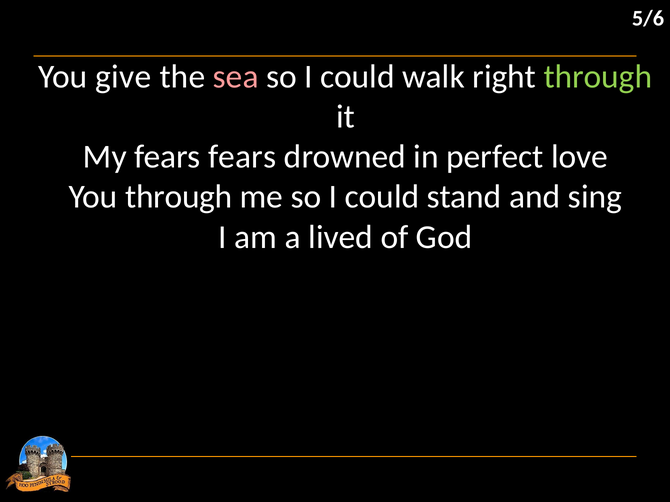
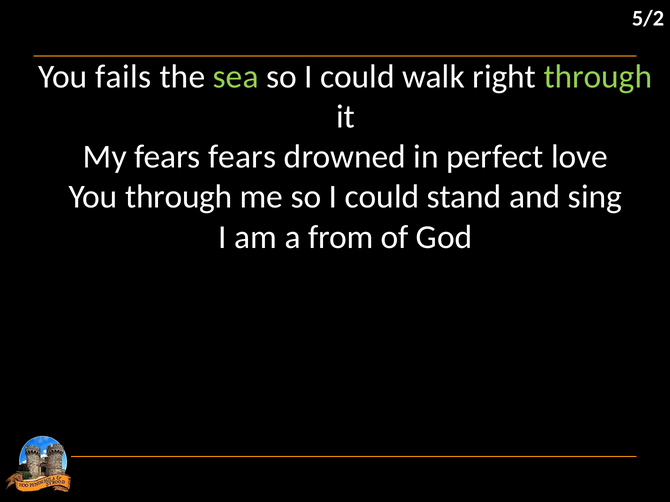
5/6: 5/6 -> 5/2 (648, 18)
give: give -> fails (123, 77)
sea colour: pink -> light green (236, 77)
lived: lived -> from (341, 237)
